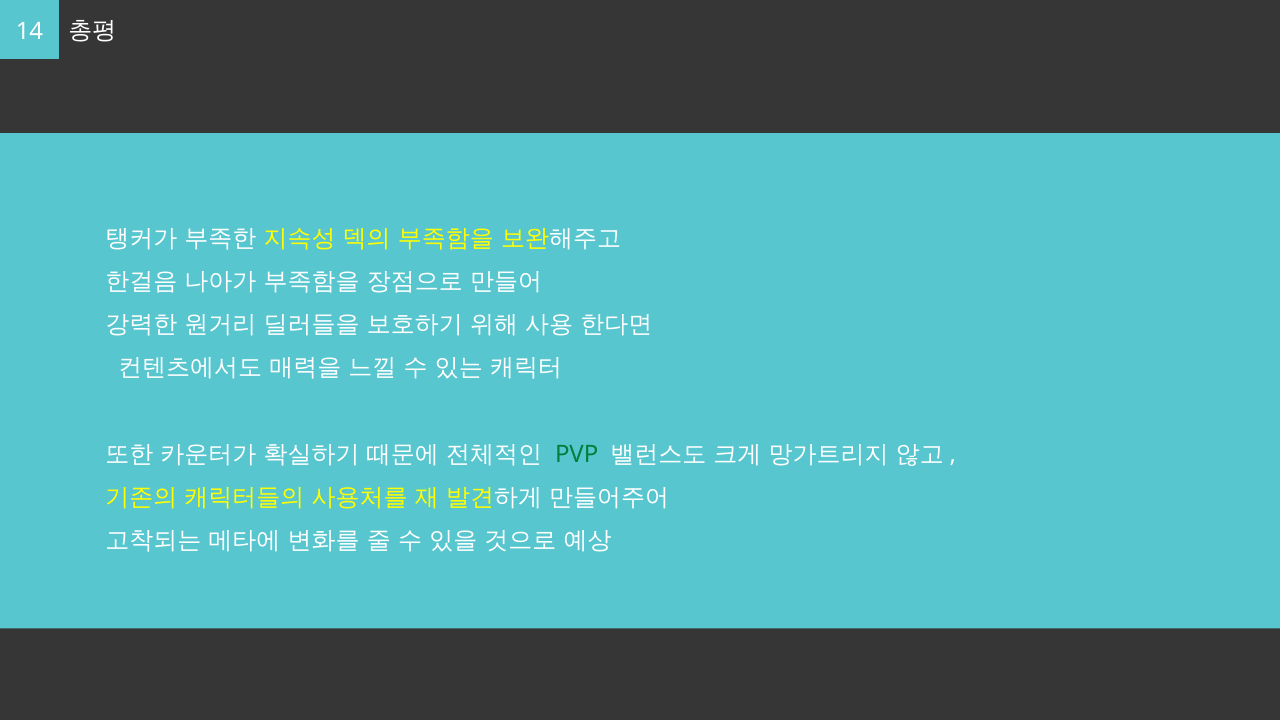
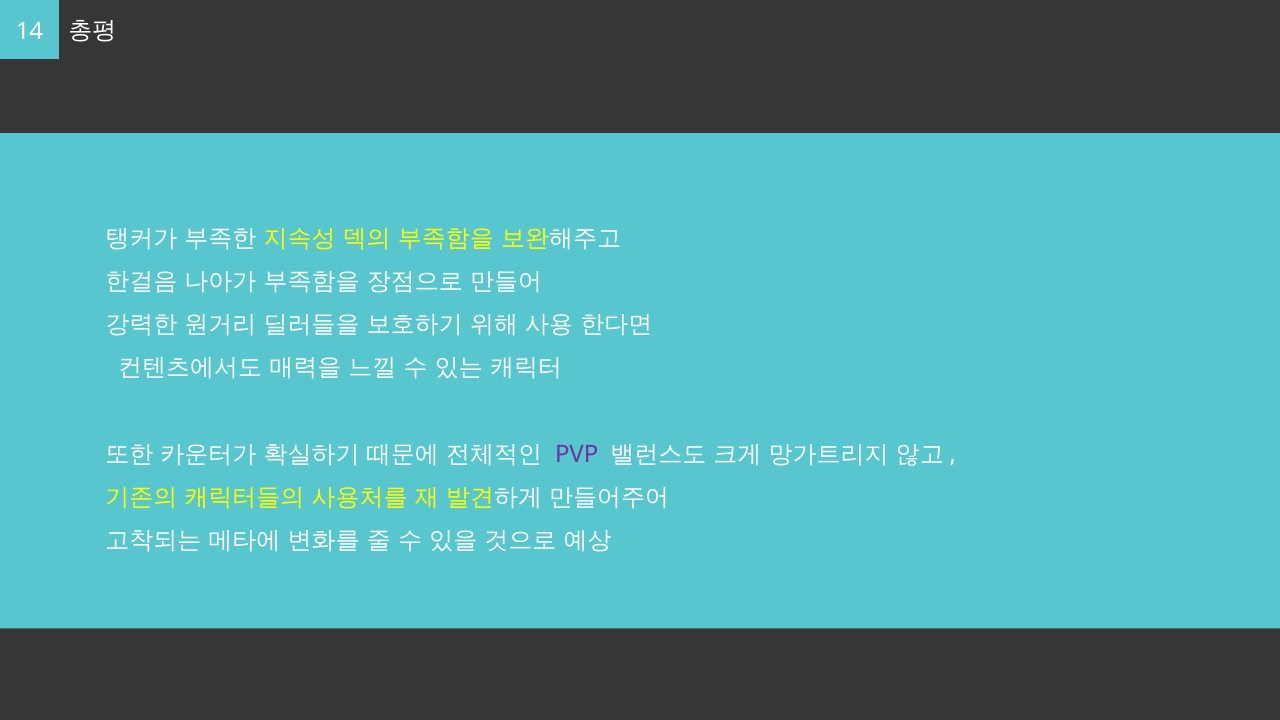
PVP colour: green -> purple (577, 454)
